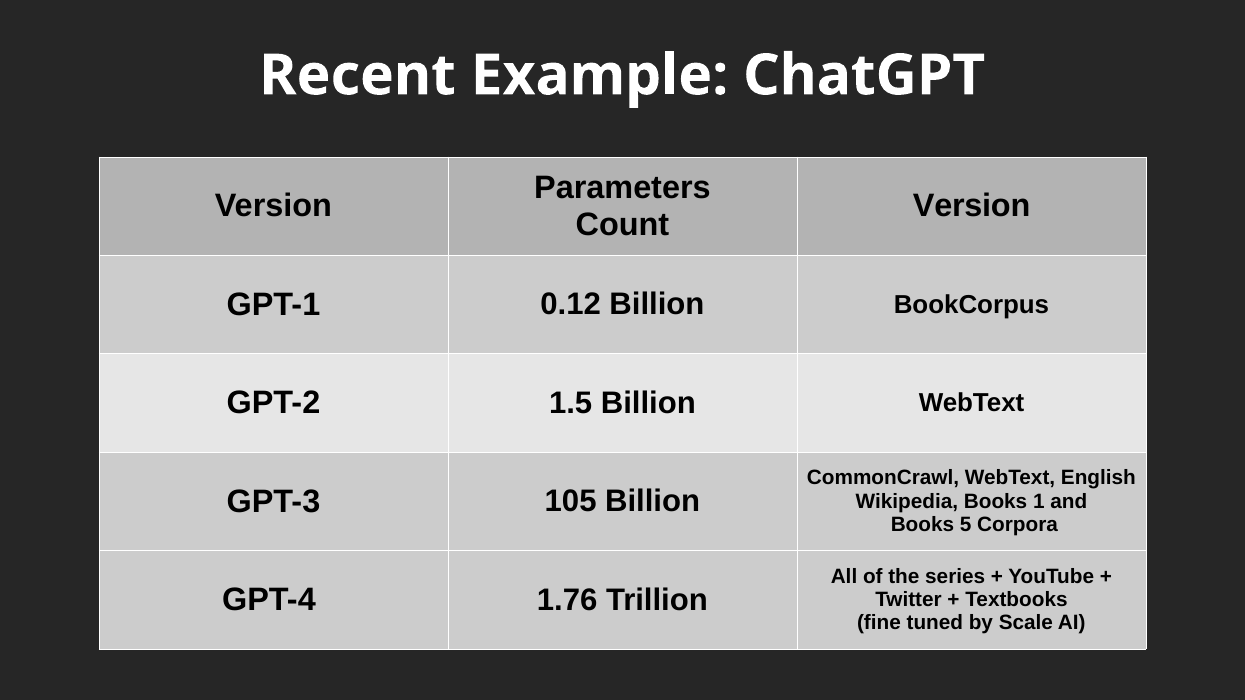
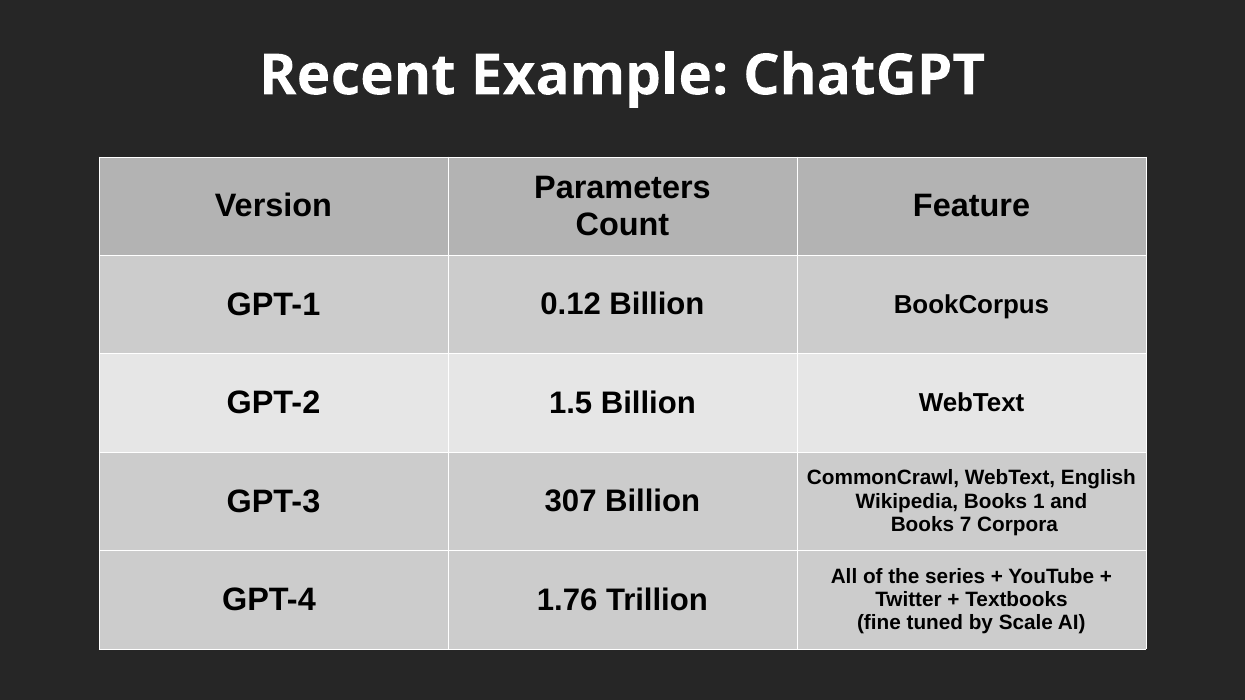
Version: Version -> Feature (972, 206)
105: 105 -> 307 (571, 502)
5: 5 -> 7 (966, 525)
